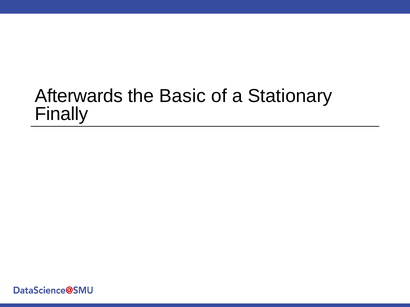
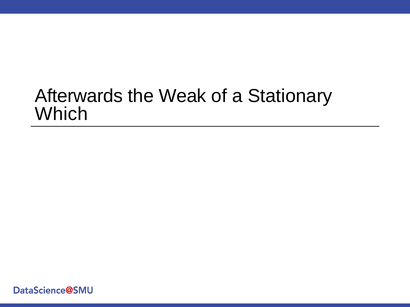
Basic: Basic -> Weak (183, 96)
Finally: Finally -> Which (61, 114)
